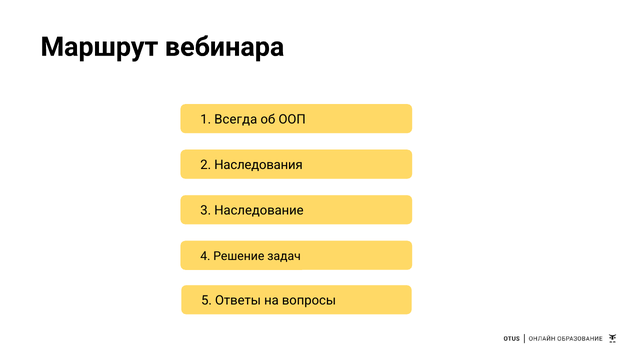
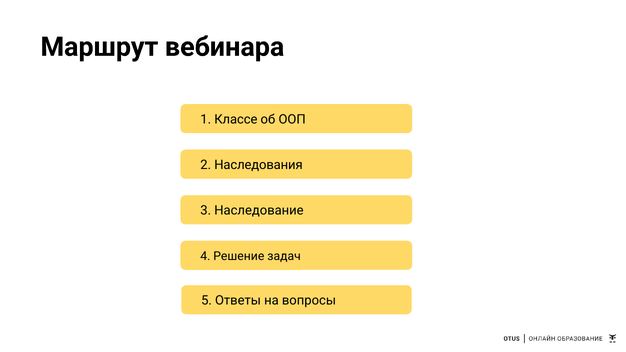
Всегда: Всегда -> Классе (236, 120)
